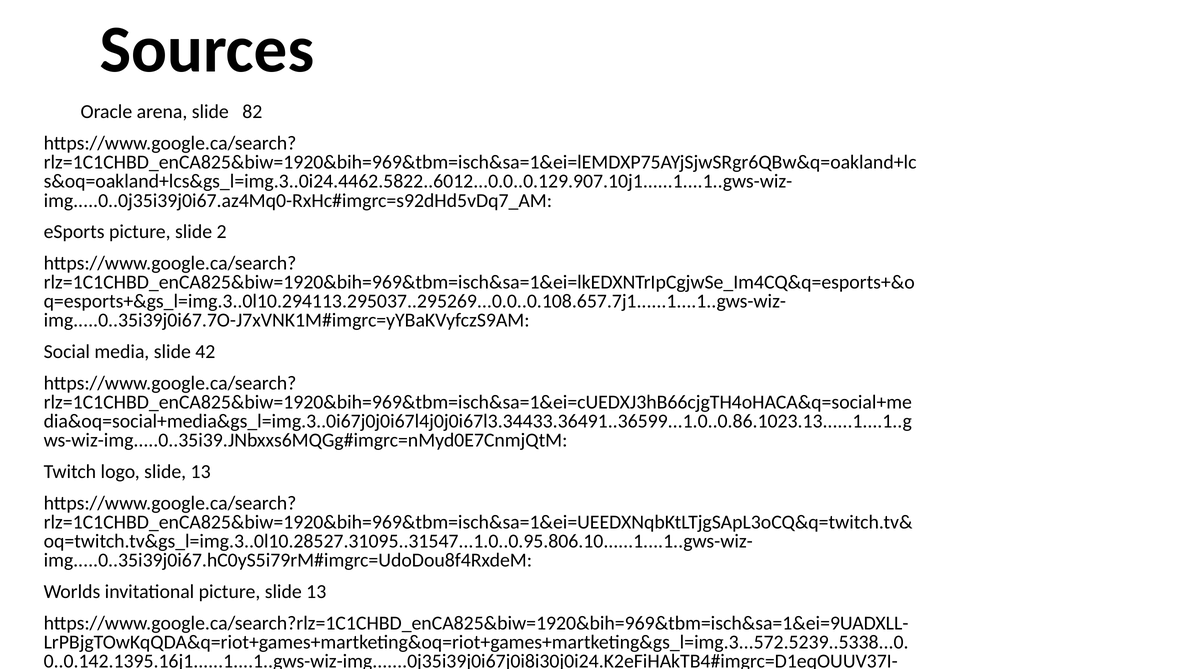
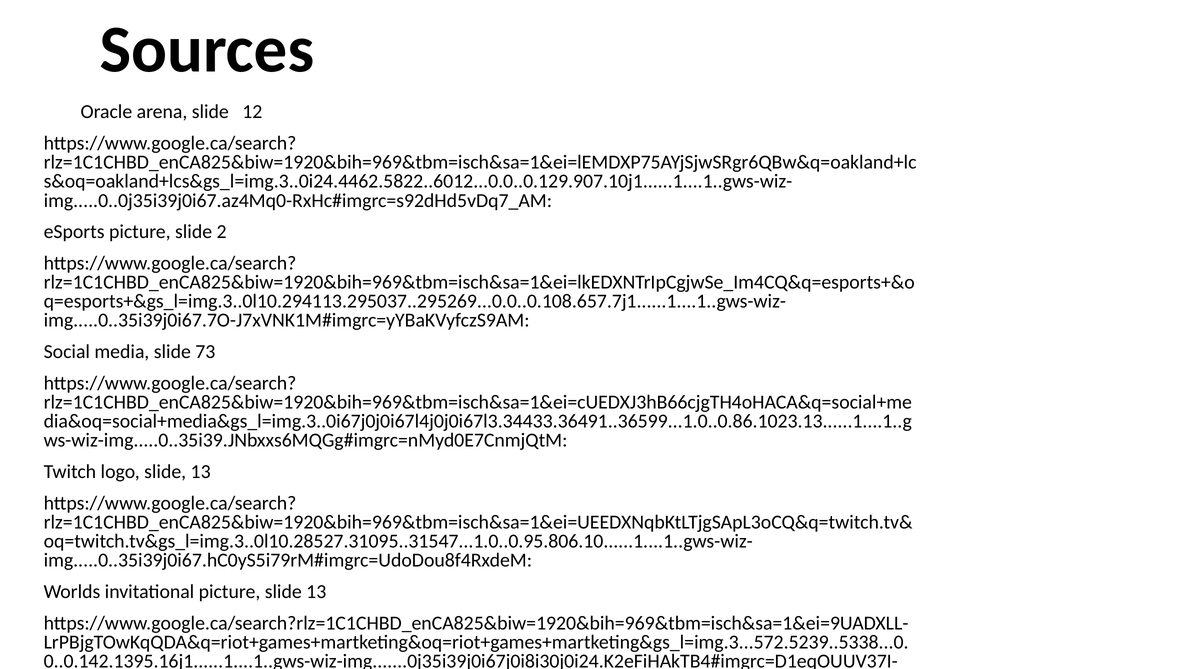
82: 82 -> 12 (252, 112)
42: 42 -> 73 (205, 352)
